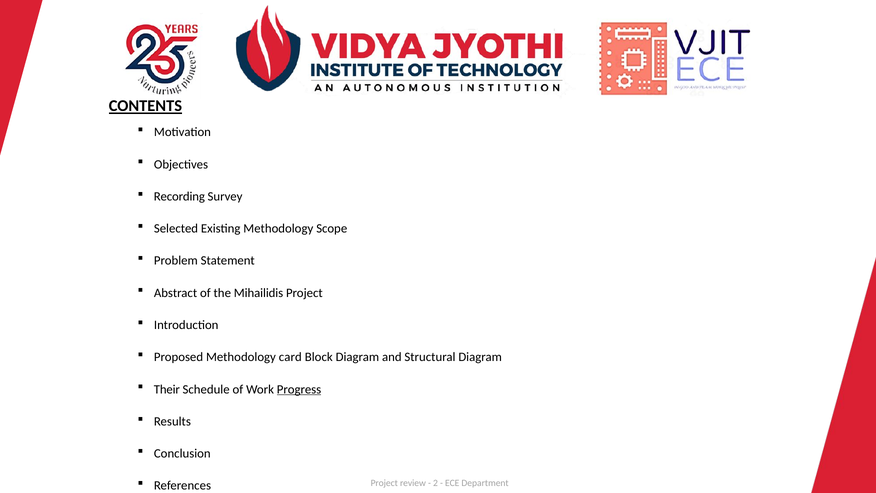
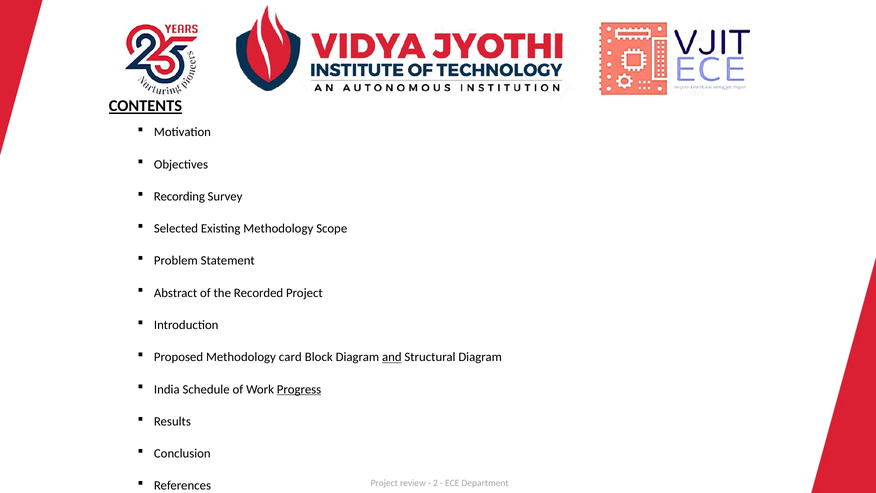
Mihailidis: Mihailidis -> Recorded (259, 293)
and underline: none -> present (392, 357)
Their: Their -> India (167, 389)
